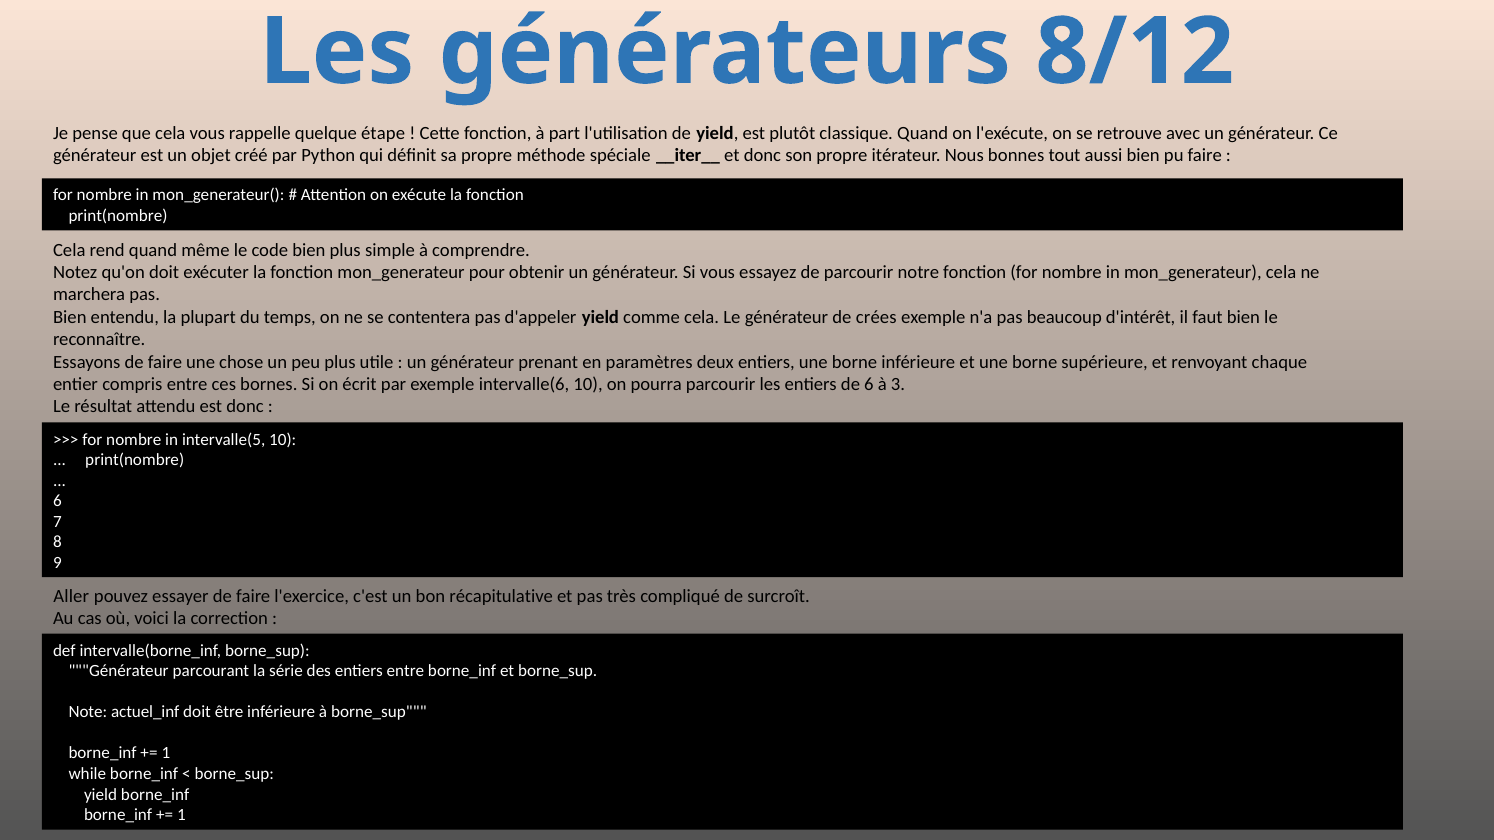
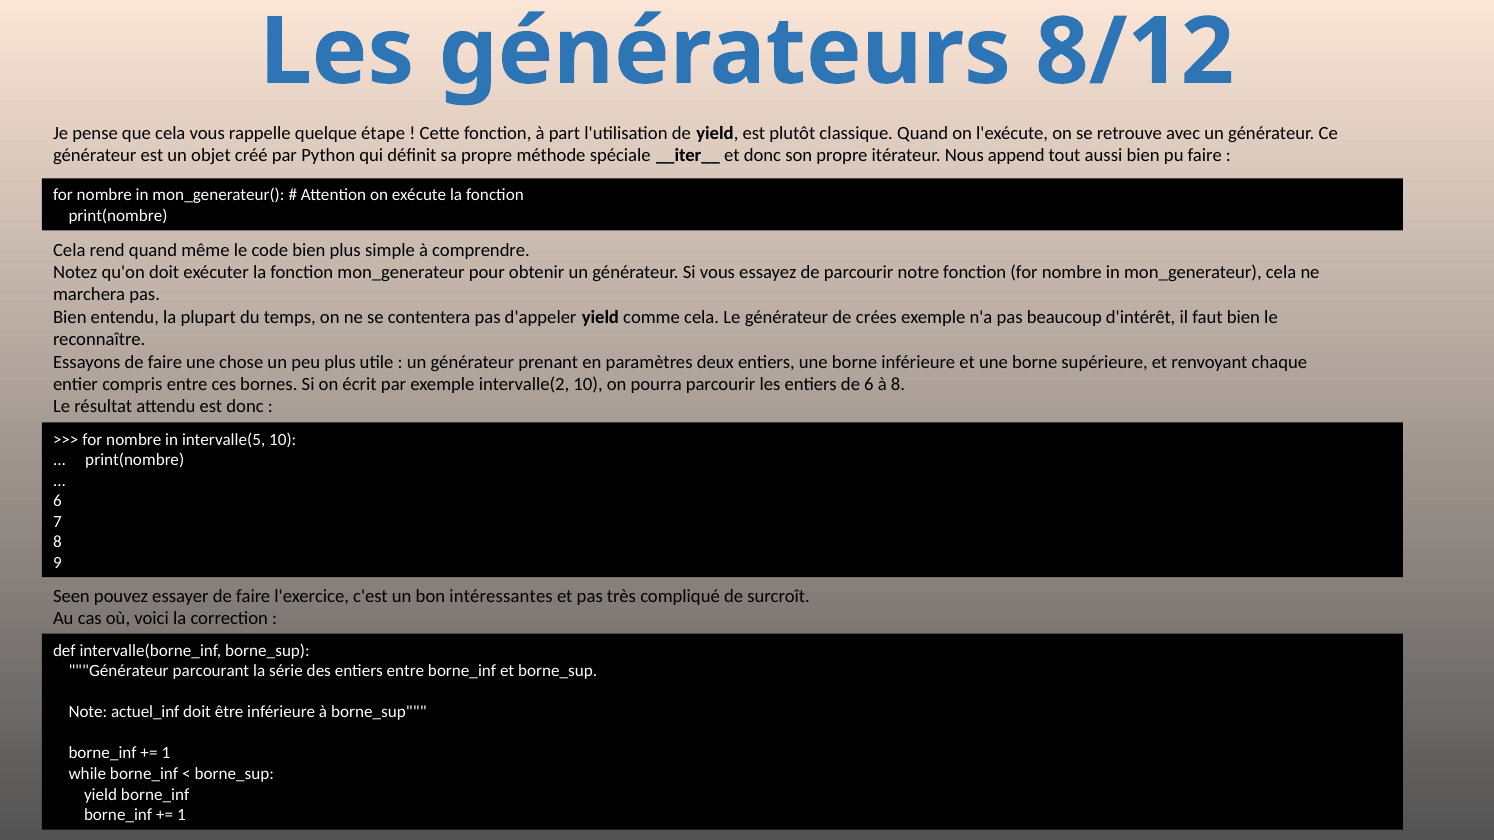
bonnes: bonnes -> append (1016, 155)
intervalle(6: intervalle(6 -> intervalle(2 (524, 384)
à 3: 3 -> 8 (898, 384)
Aller: Aller -> Seen (71, 597)
récapitulative: récapitulative -> intéressantes (501, 597)
